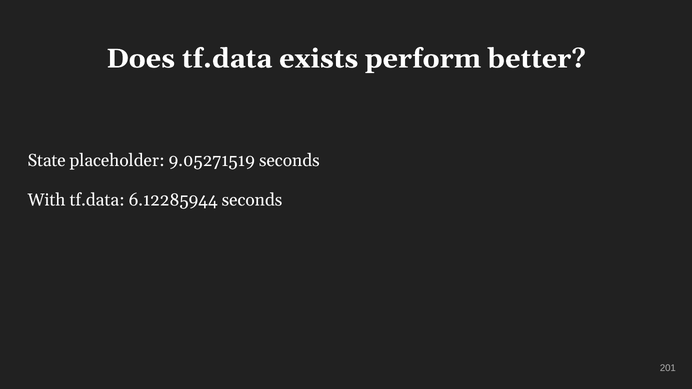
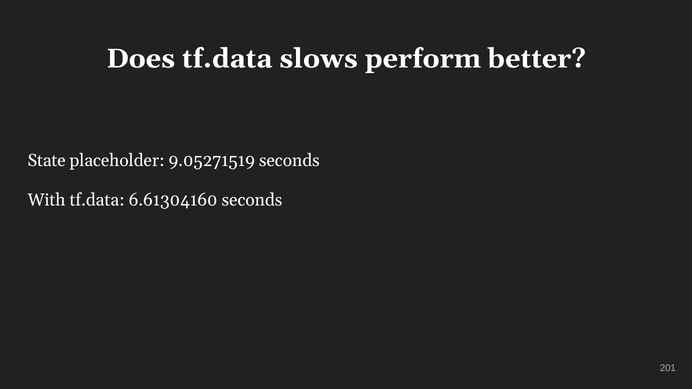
exists: exists -> slows (319, 59)
6.12285944: 6.12285944 -> 6.61304160 (173, 200)
